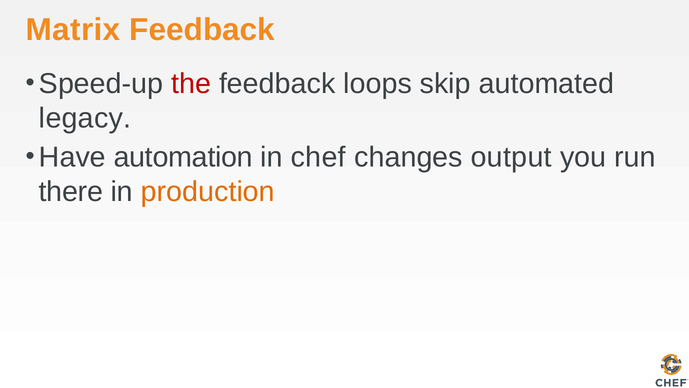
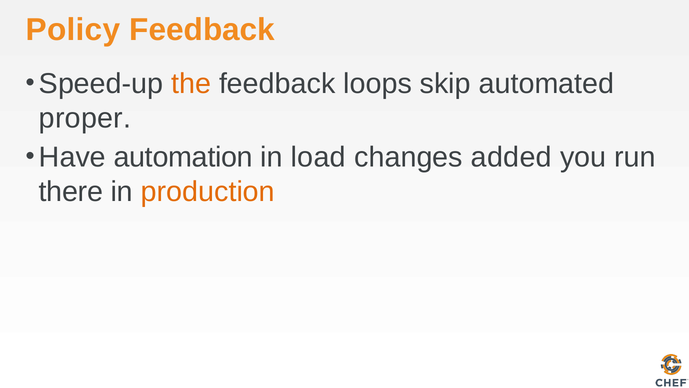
Matrix: Matrix -> Policy (73, 30)
the colour: red -> orange (191, 84)
legacy: legacy -> proper (85, 118)
chef: chef -> load (318, 157)
output: output -> added (511, 157)
